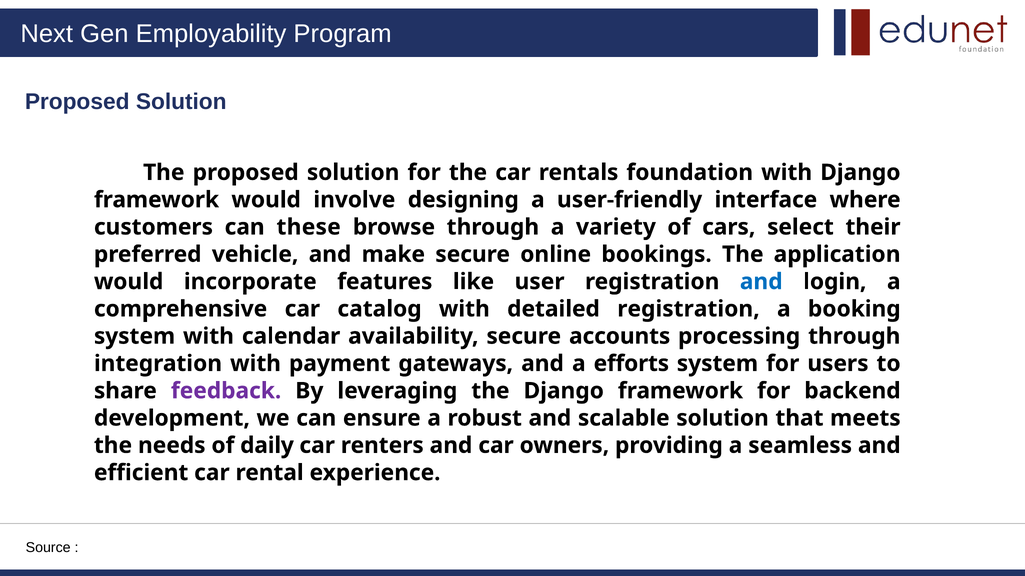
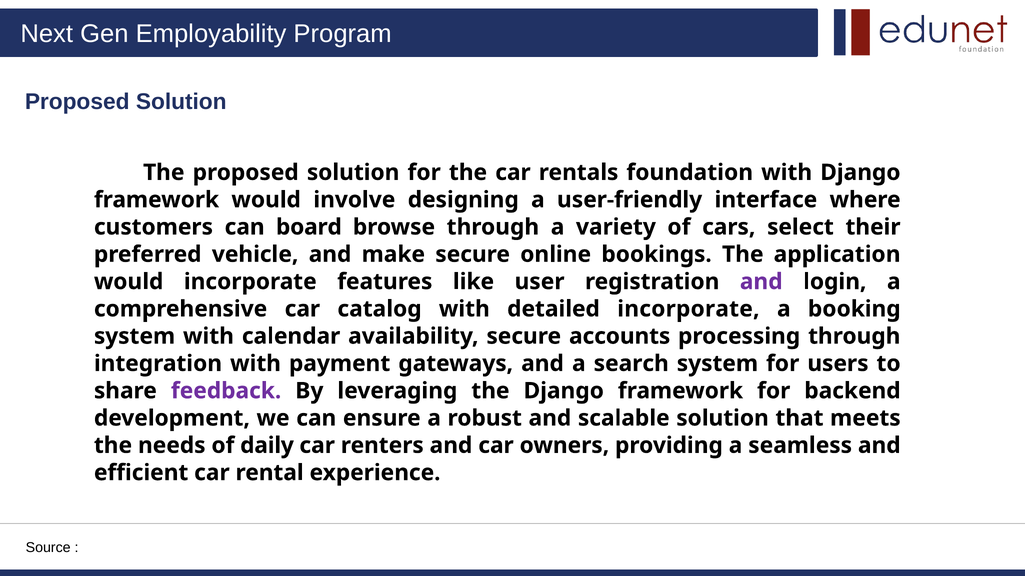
these: these -> board (309, 227)
and colour: blue -> purple (761, 282)
detailed registration: registration -> incorporate (688, 309)
efforts: efforts -> search (631, 364)
